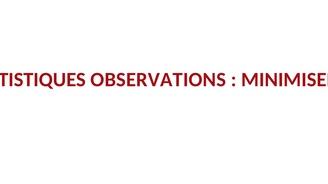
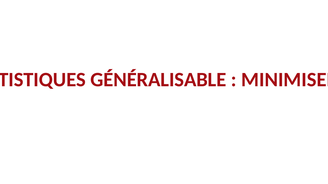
OBSERVATIONS: OBSERVATIONS -> GÉNÉRALISABLE (158, 80)
